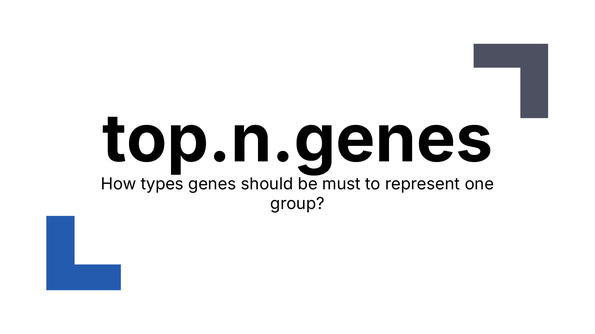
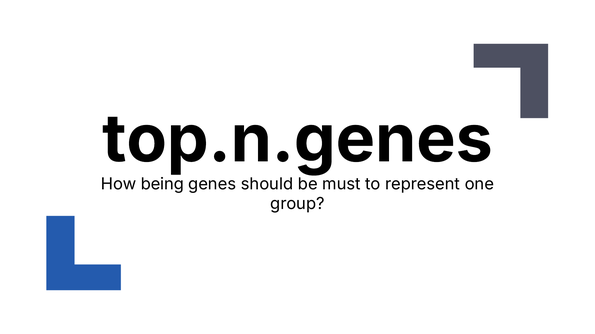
types: types -> being (162, 184)
